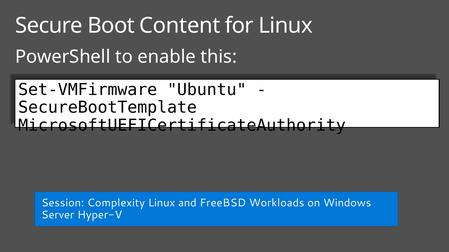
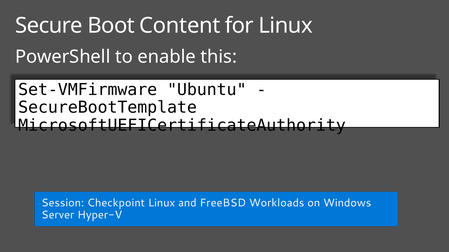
Complexity: Complexity -> Checkpoint (116, 203)
